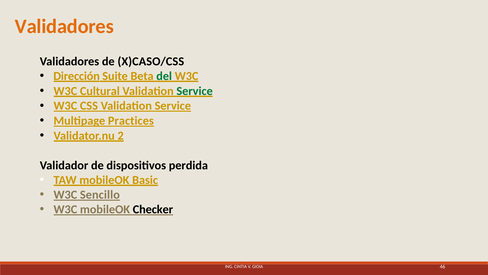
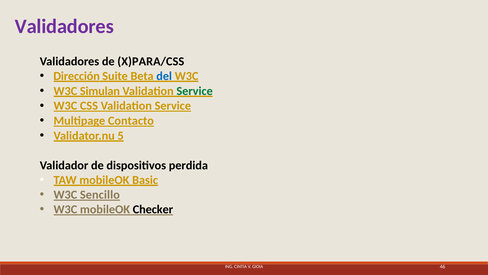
Validadores colour: orange -> purple (64, 26)
X)CASO/CSS: X)CASO/CSS -> X)PARA/CSS (151, 61)
del colour: green -> blue (164, 76)
Cultural: Cultural -> Simulan (100, 91)
Practices: Practices -> Contacto (131, 121)
2: 2 -> 5 (121, 135)
